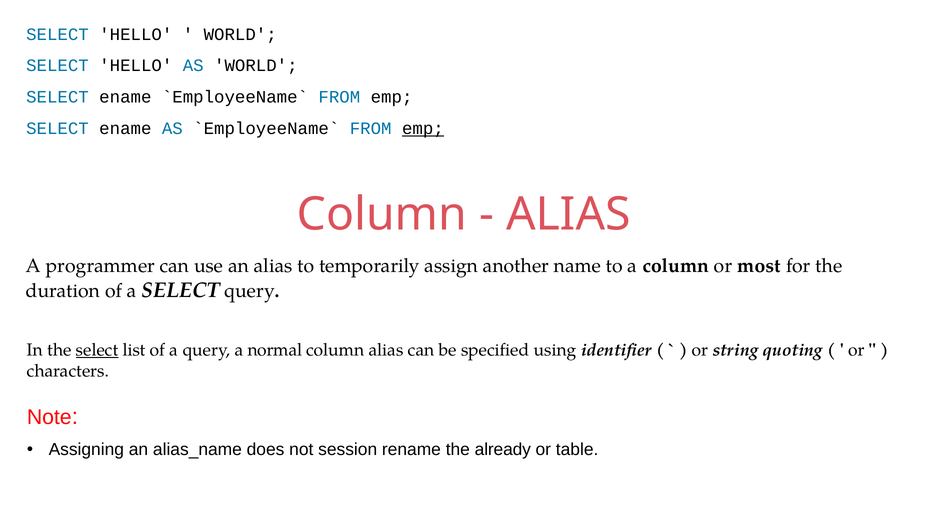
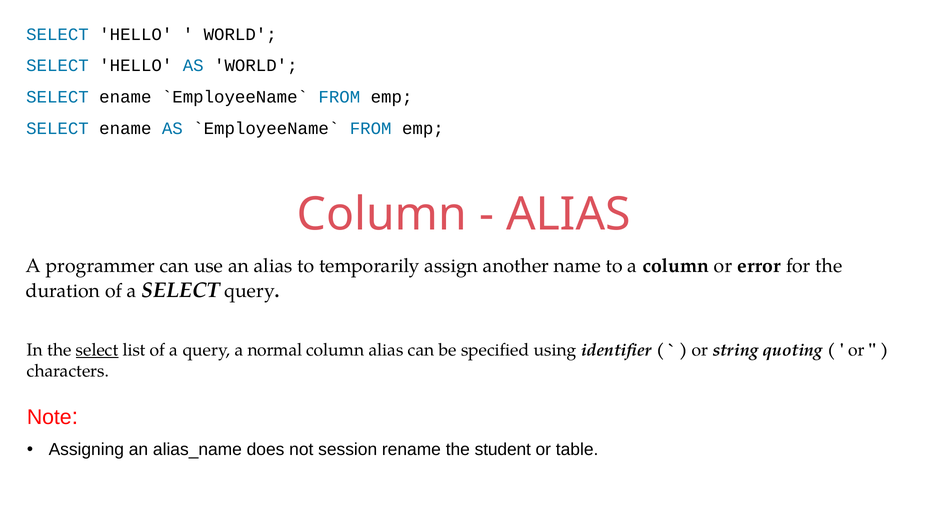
emp underline: present -> none (423, 128)
most: most -> error (759, 266)
already: already -> student (503, 450)
